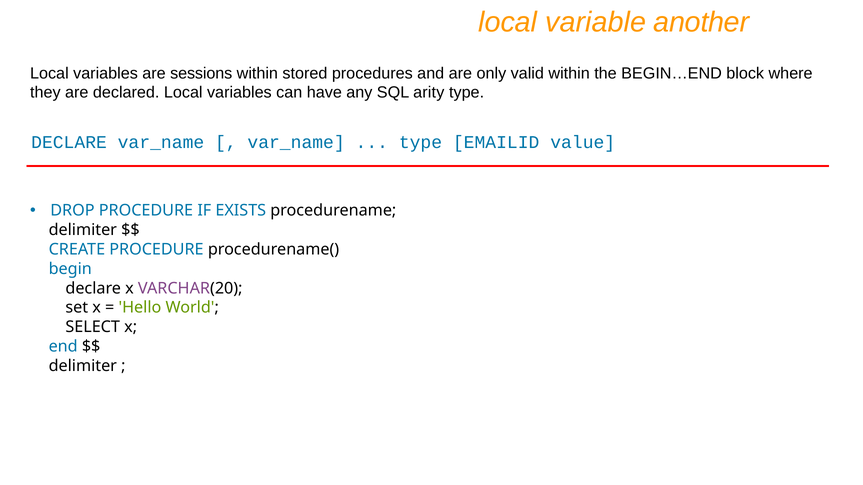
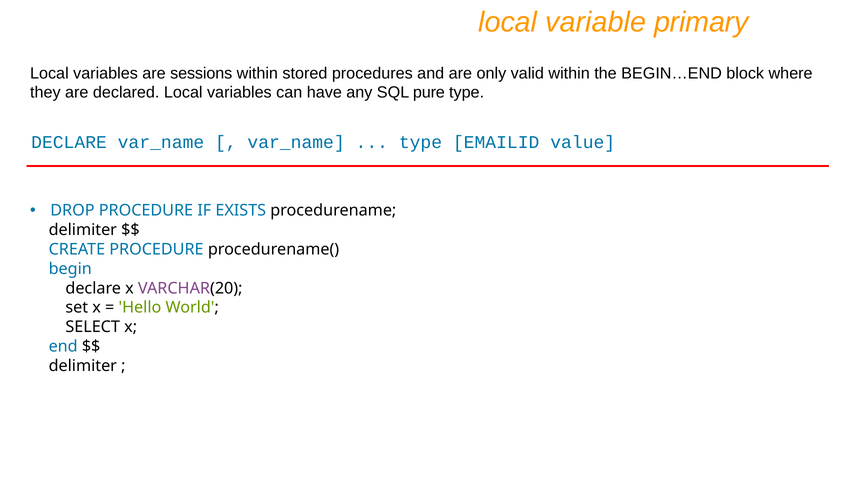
another: another -> primary (701, 22)
arity: arity -> pure (429, 93)
